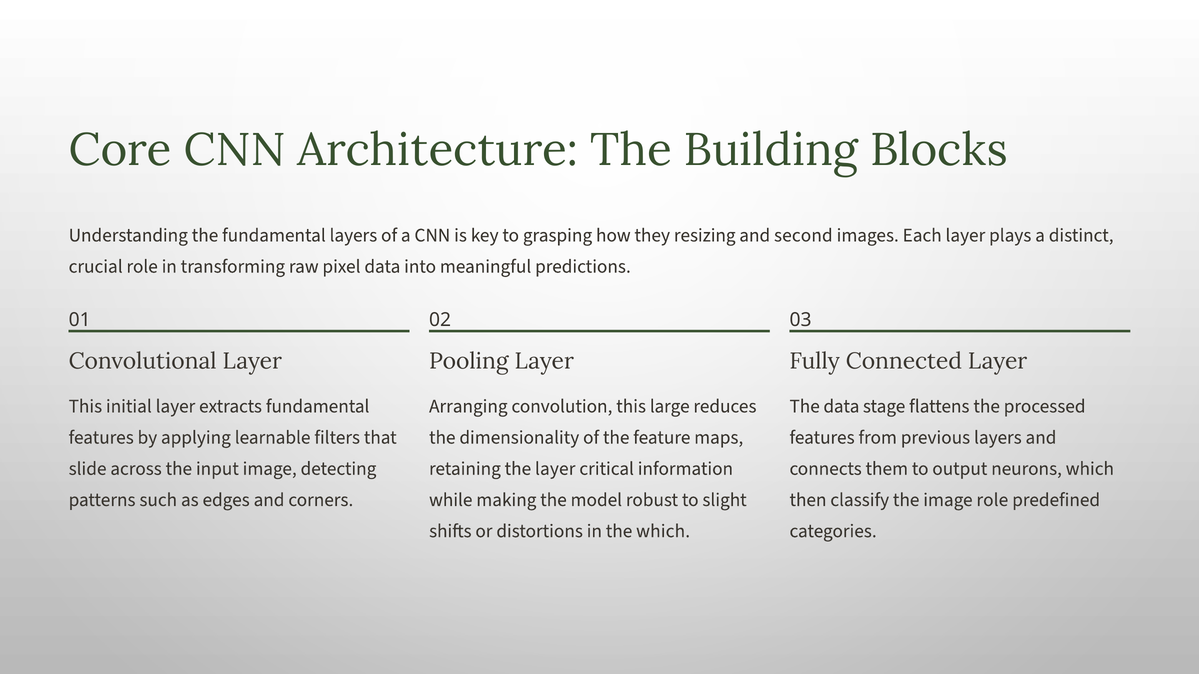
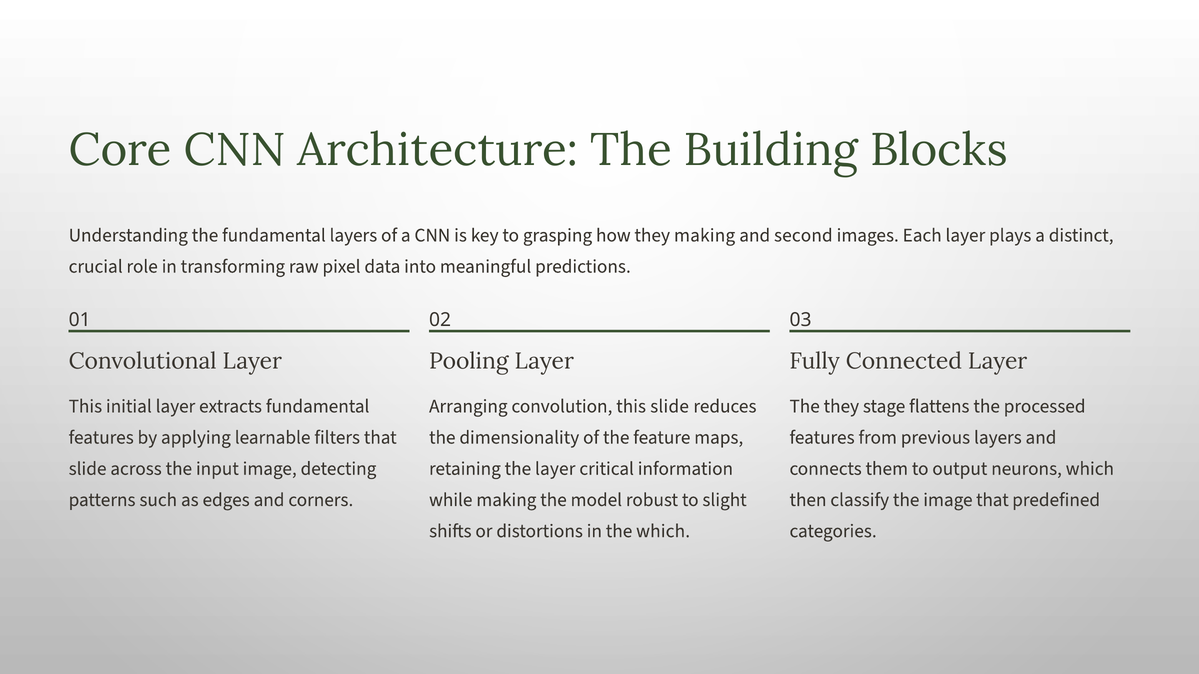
they resizing: resizing -> making (705, 235)
this large: large -> slide (670, 406)
The data: data -> they (841, 406)
image role: role -> that (992, 500)
